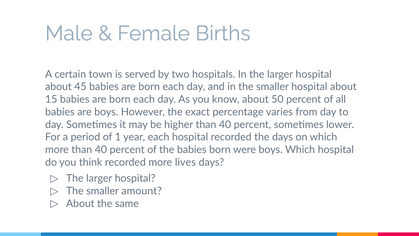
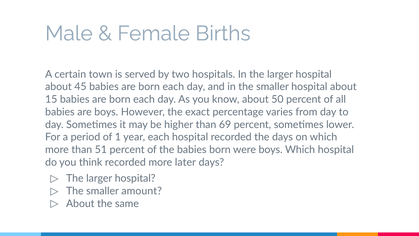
higher than 40: 40 -> 69 (225, 124)
more than 40: 40 -> 51 (101, 150)
lives: lives -> later (185, 162)
